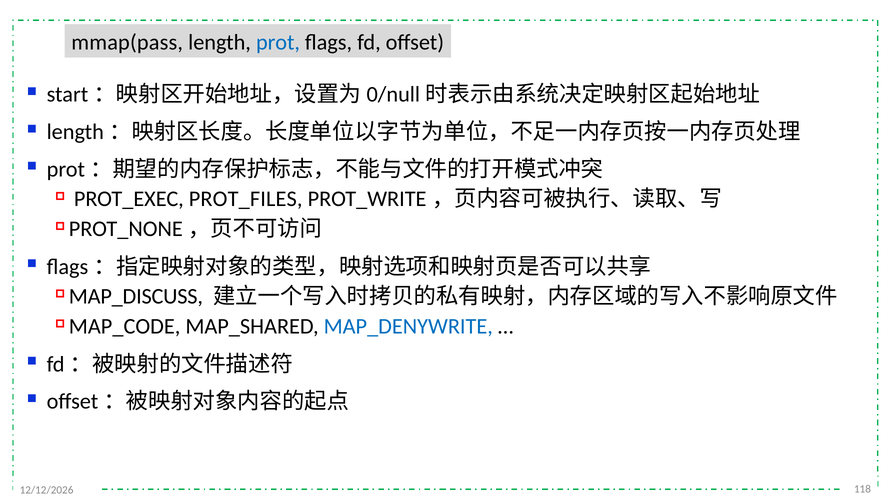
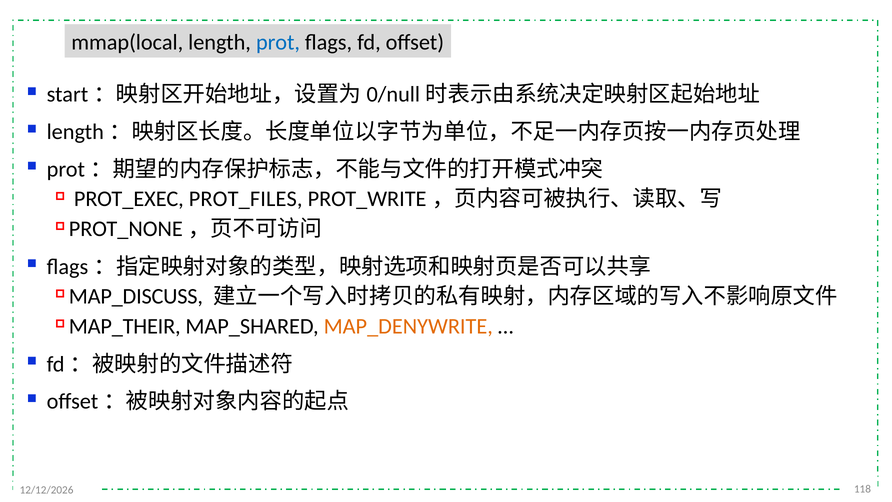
mmap(pass: mmap(pass -> mmap(local (127, 42)
MAP_CODE: MAP_CODE -> MAP_THEIR (125, 326)
MAP_DENYWRITE colour: blue -> orange (408, 326)
